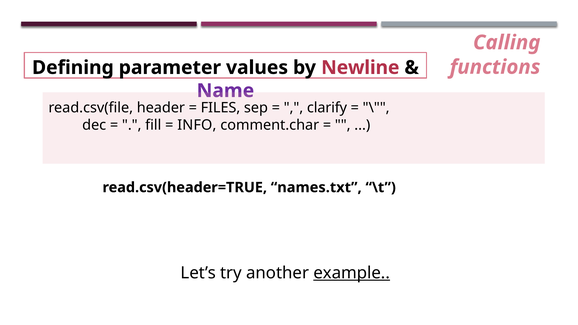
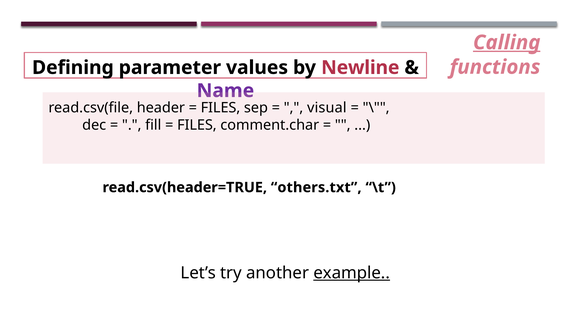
Calling underline: none -> present (507, 43)
clarify: clarify -> visual (327, 108)
INFO: INFO -> FILES (197, 125)
names.txt: names.txt -> others.txt (316, 187)
